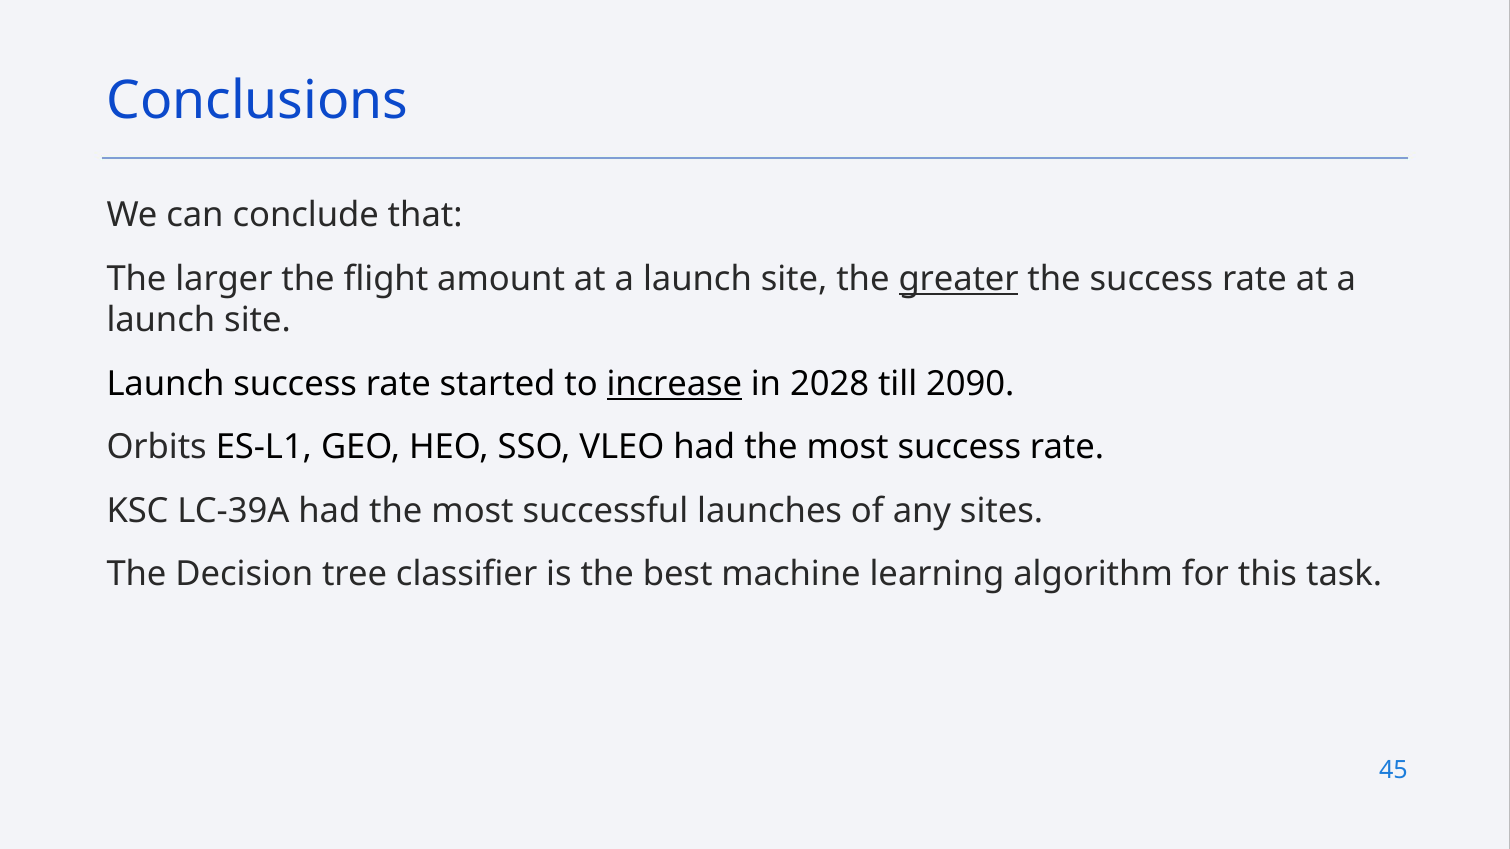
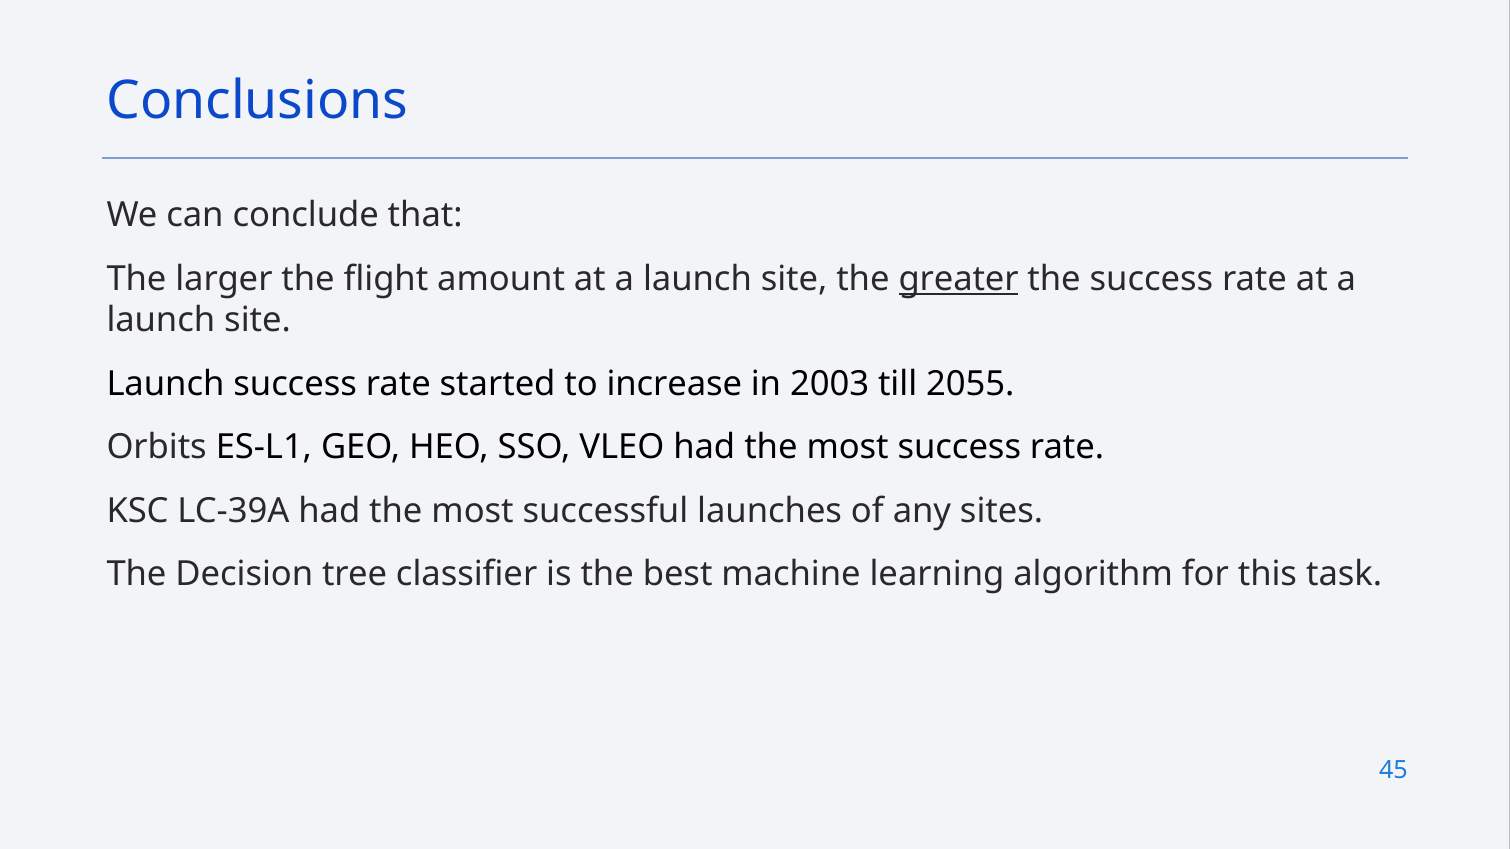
increase underline: present -> none (674, 384)
2028: 2028 -> 2003 (830, 384)
2090: 2090 -> 2055 (970, 384)
